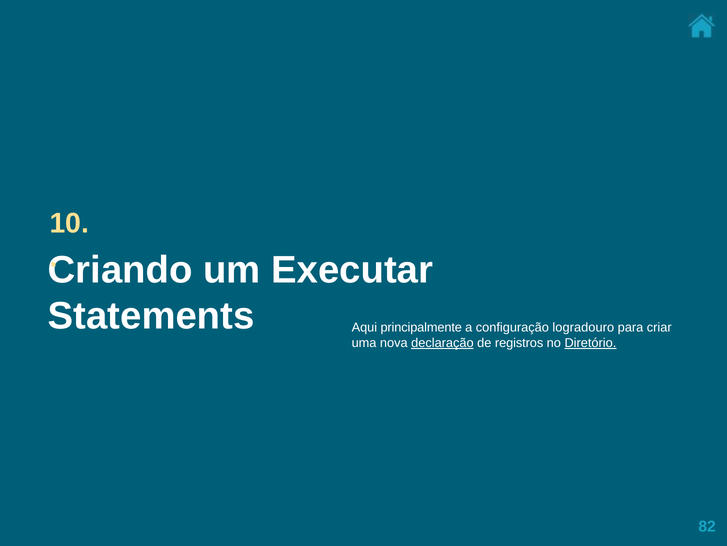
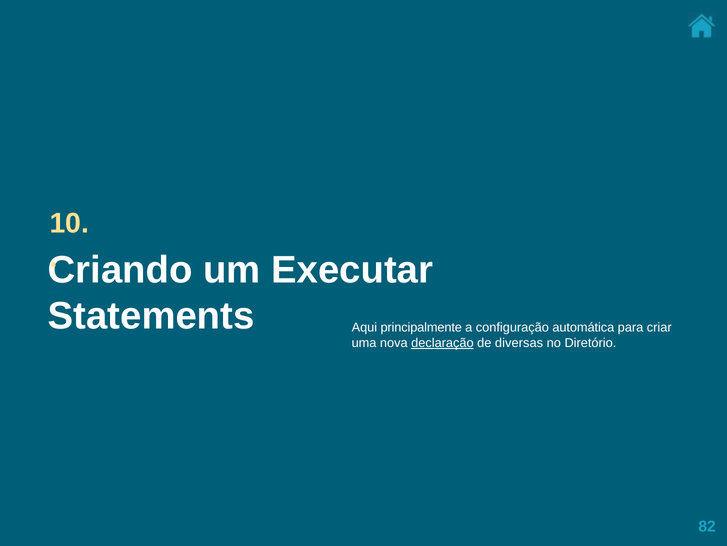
logradouro: logradouro -> automática (583, 327)
registros: registros -> diversas (519, 343)
Diretório underline: present -> none (590, 343)
